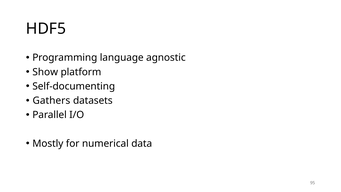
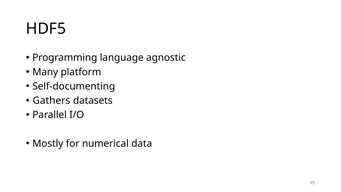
Show: Show -> Many (45, 72)
